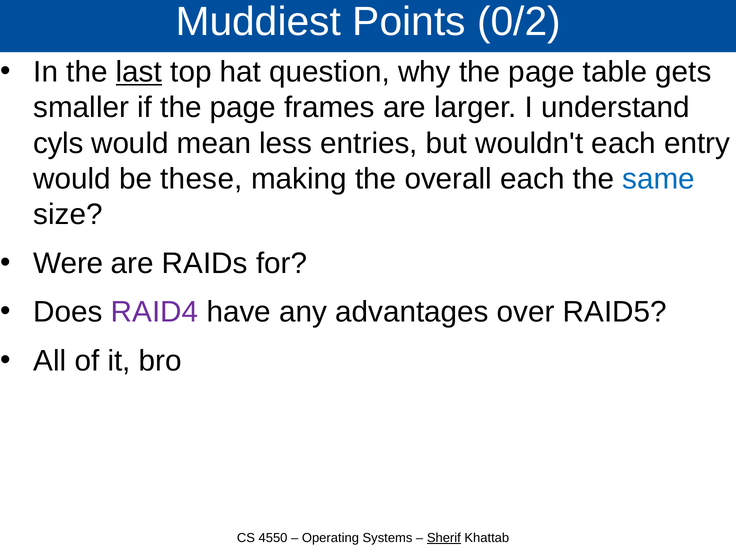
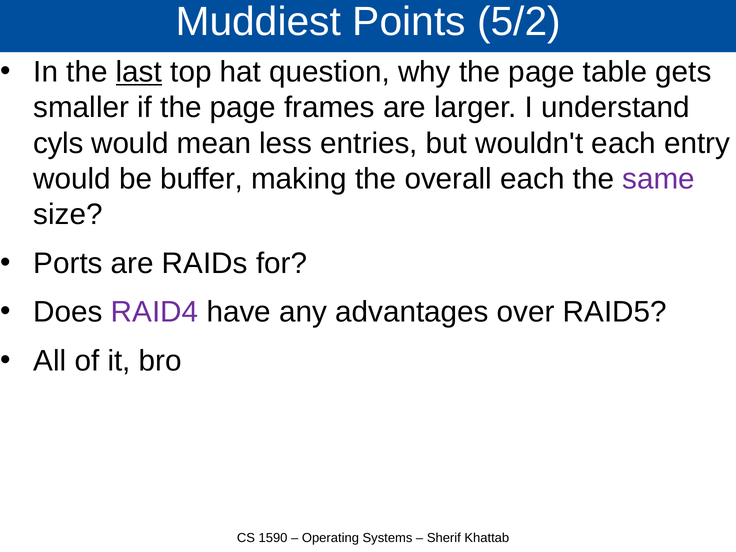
0/2: 0/2 -> 5/2 (519, 22)
these: these -> buffer (202, 179)
same colour: blue -> purple (659, 179)
Were: Were -> Ports (68, 263)
4550: 4550 -> 1590 (273, 538)
Sherif underline: present -> none (444, 538)
